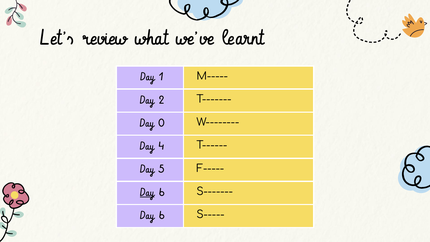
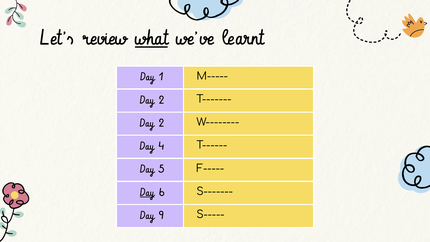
what underline: none -> present (151, 38)
0: 0 -> 2 (161, 123)
6: 6 -> 9 (161, 215)
